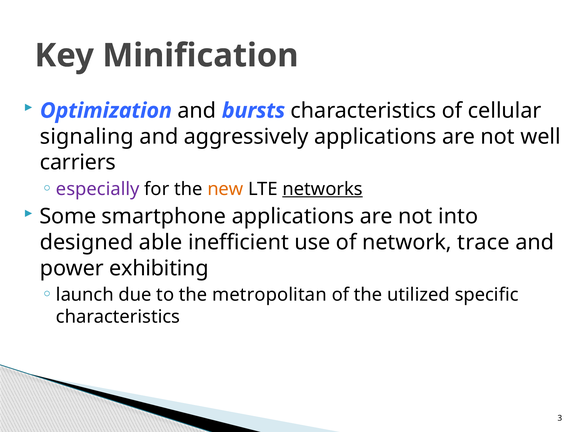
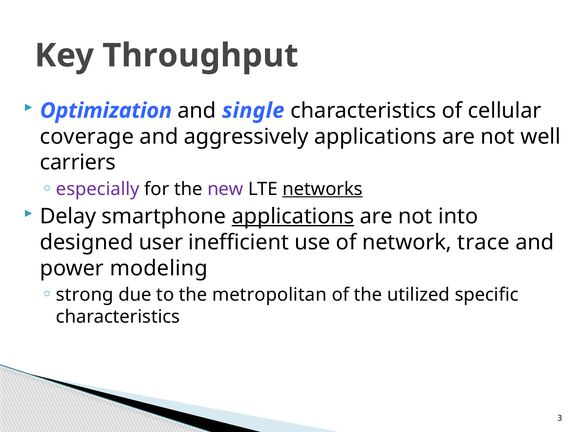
Minification: Minification -> Throughput (200, 56)
bursts: bursts -> single (253, 111)
signaling: signaling -> coverage (87, 137)
new colour: orange -> purple (225, 189)
Some: Some -> Delay (68, 216)
applications underline: none -> present (293, 216)
able: able -> user (161, 242)
exhibiting: exhibiting -> modeling (159, 268)
launch: launch -> strong (85, 295)
